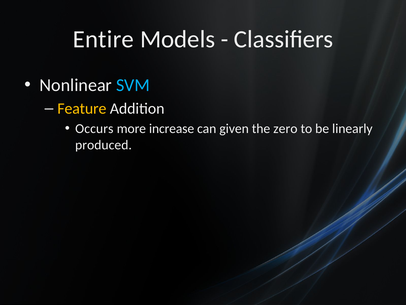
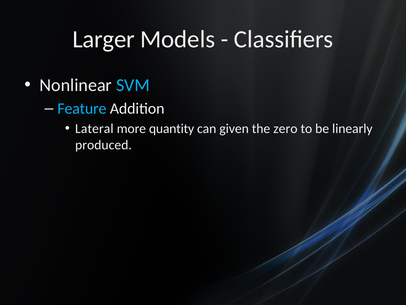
Entire: Entire -> Larger (104, 39)
Feature colour: yellow -> light blue (82, 108)
Occurs: Occurs -> Lateral (94, 129)
increase: increase -> quantity (172, 129)
